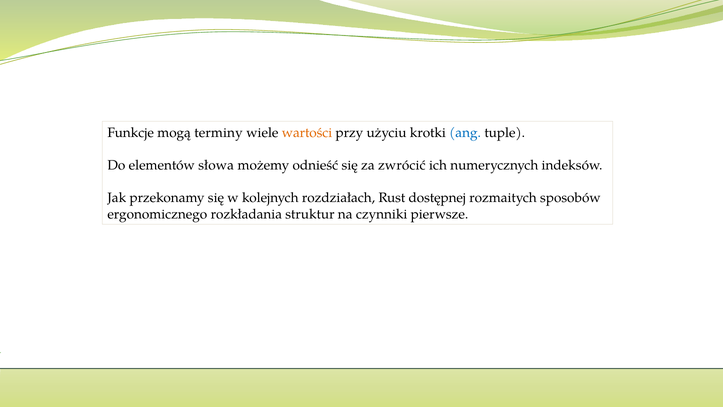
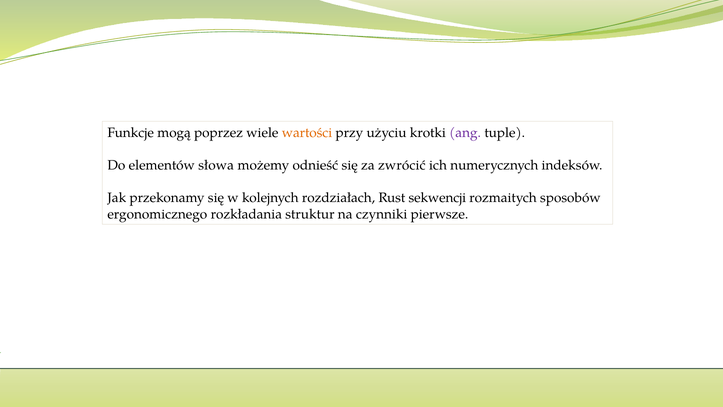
terminy: terminy -> poprzez (219, 133)
ang colour: blue -> purple (465, 133)
dostępnej: dostępnej -> sekwencji (437, 198)
